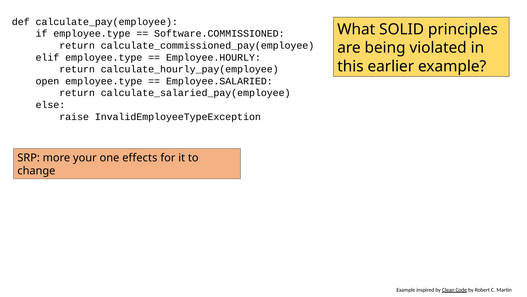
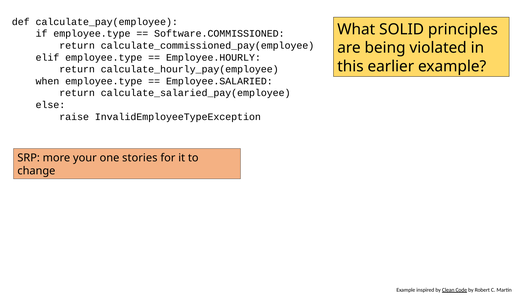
open: open -> when (47, 81)
effects: effects -> stories (140, 158)
